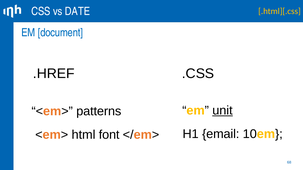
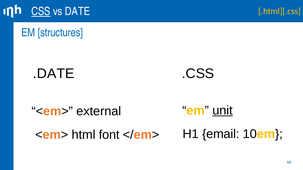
CSS underline: none -> present (41, 12)
document: document -> structures (60, 33)
.HREF: .HREF -> .DATE (54, 74)
patterns: patterns -> external (99, 111)
